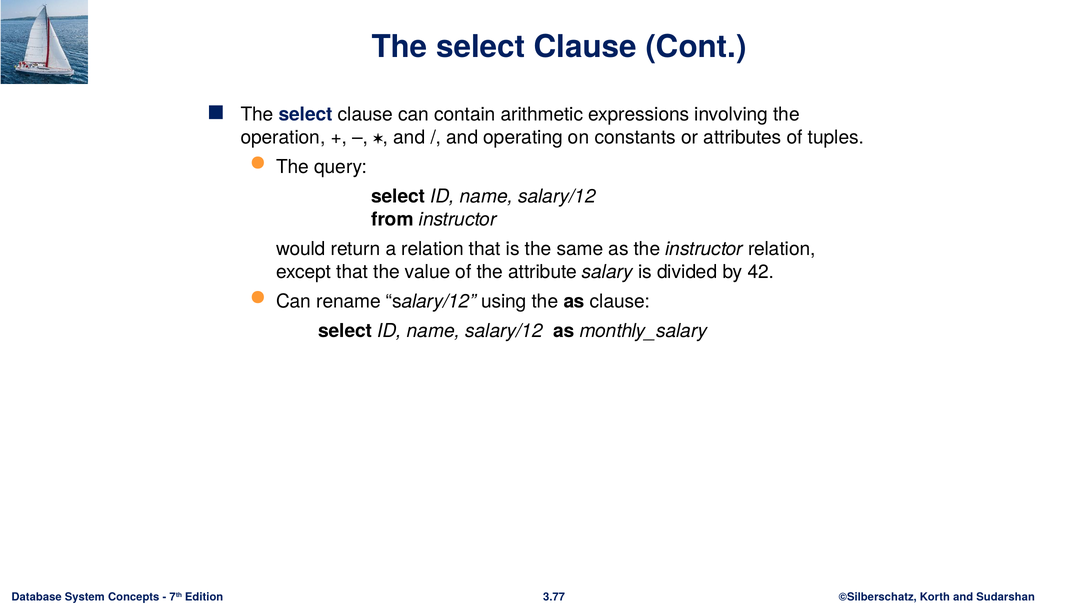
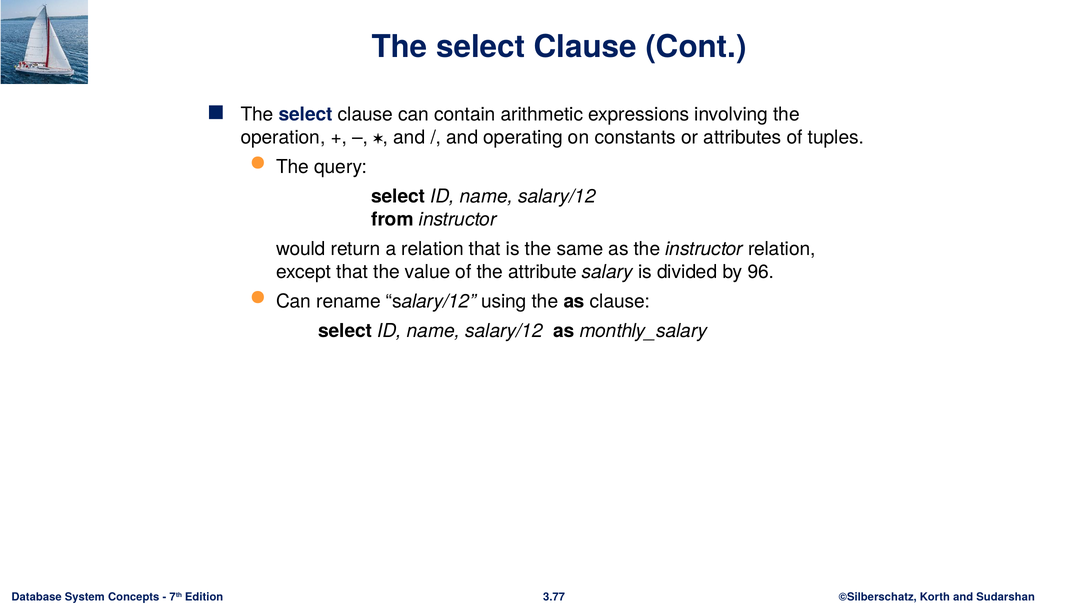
42: 42 -> 96 (761, 272)
